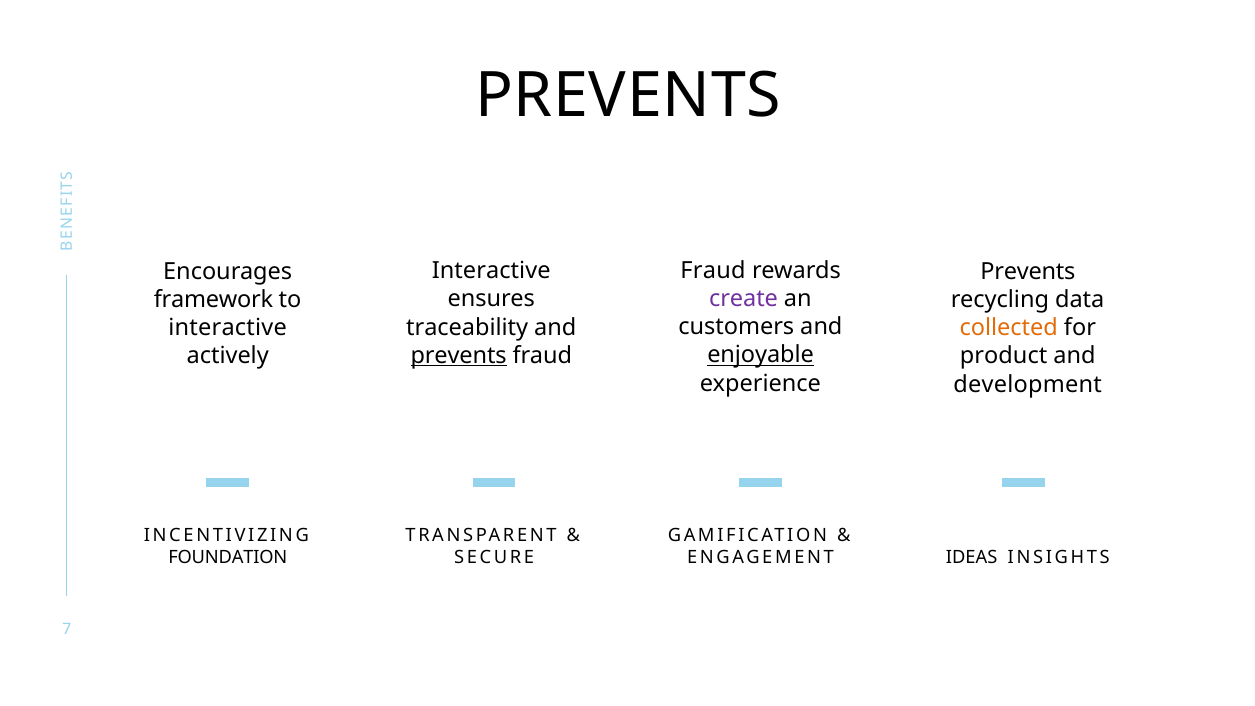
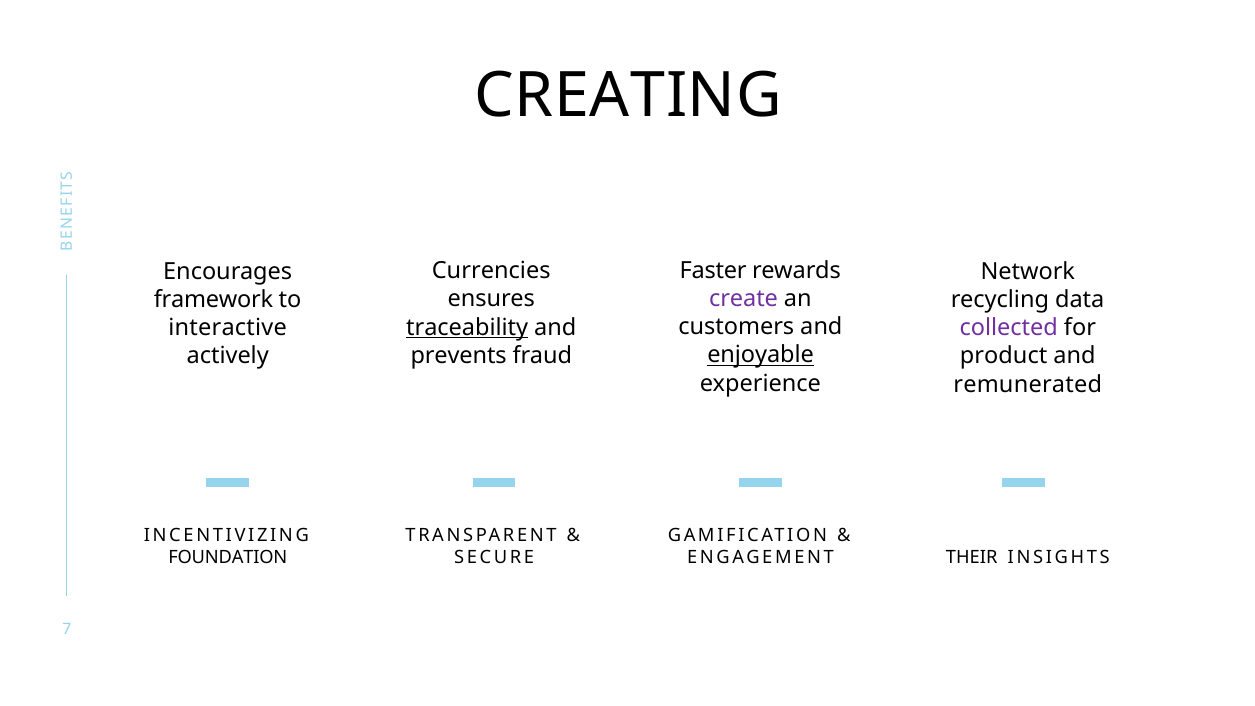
PREVENTS: PREVENTS -> CREATING (628, 96)
Fraud: Fraud -> Faster (713, 270)
Interactive: Interactive -> Currencies (491, 271)
Prevents: Prevents -> Network (1028, 271)
traceability underline: none -> present (467, 327)
collected colour: orange -> purple (1009, 328)
prevents underline: present -> none (459, 356)
development: development -> remunerated (1028, 384)
IDEAS: IDEAS -> THEIR (972, 558)
